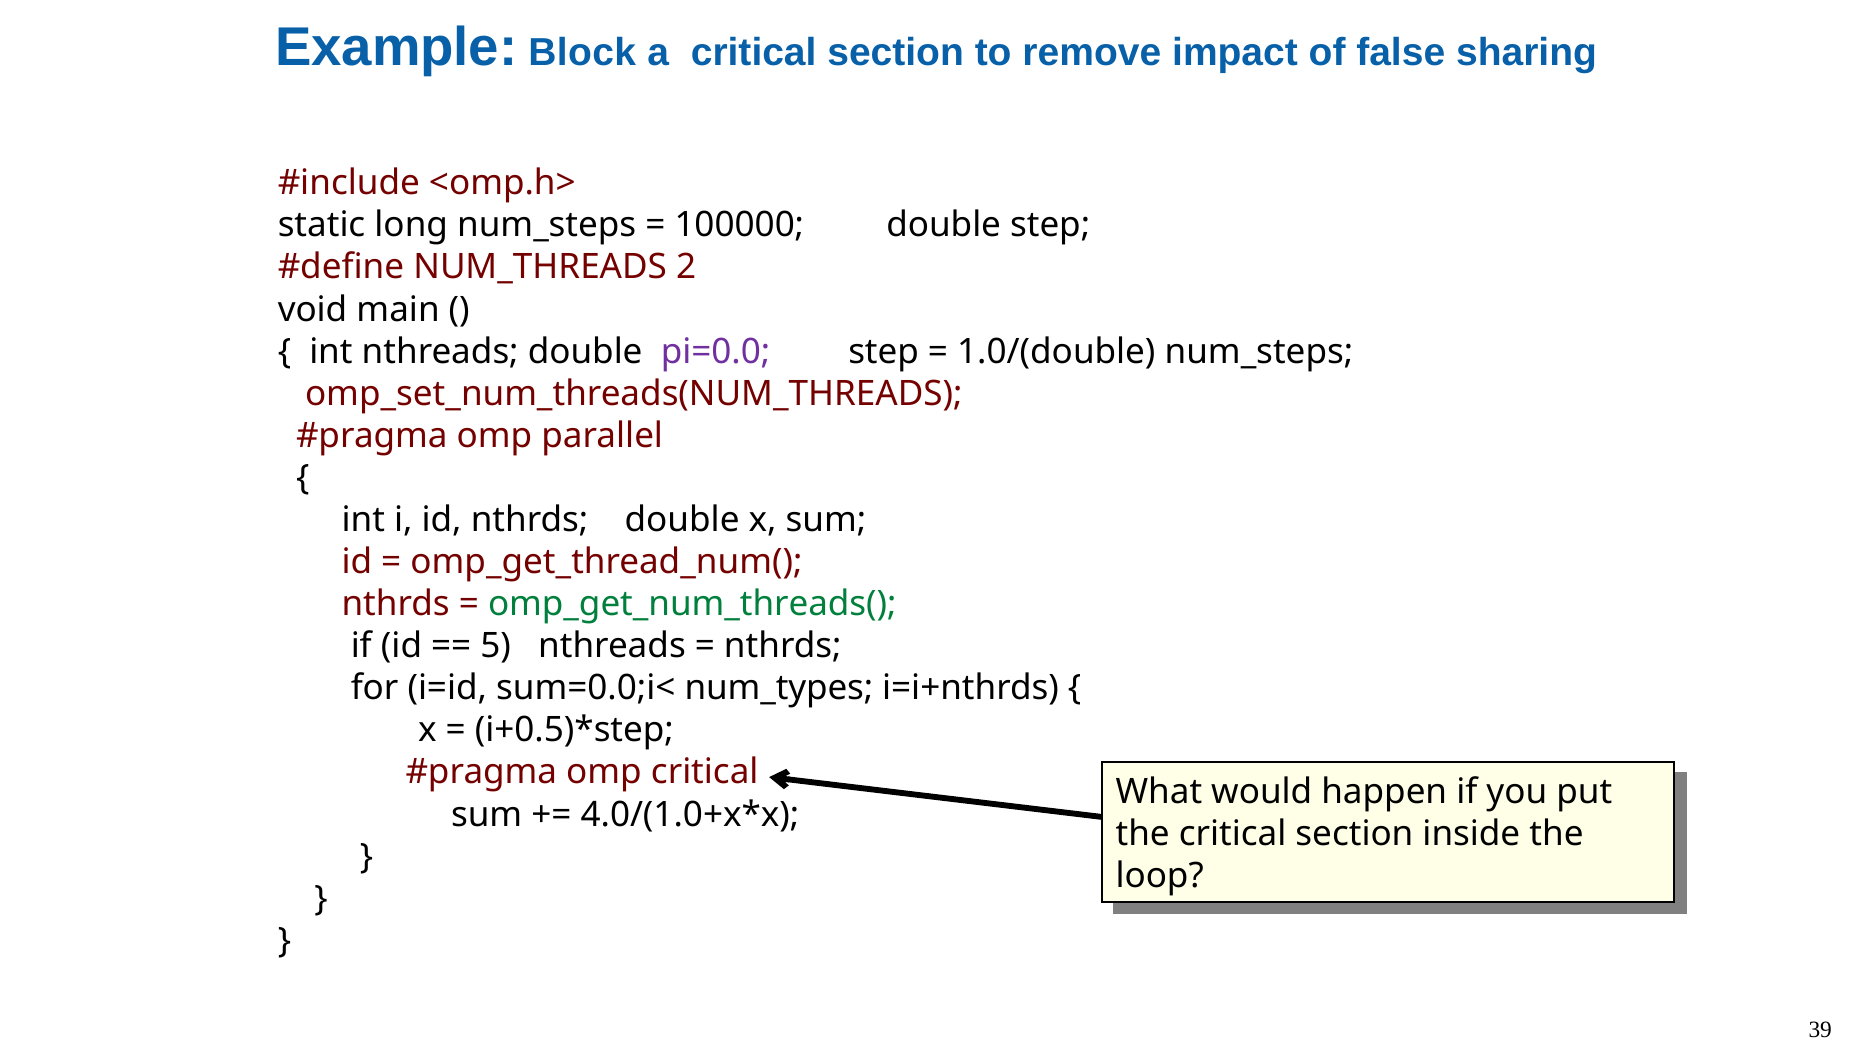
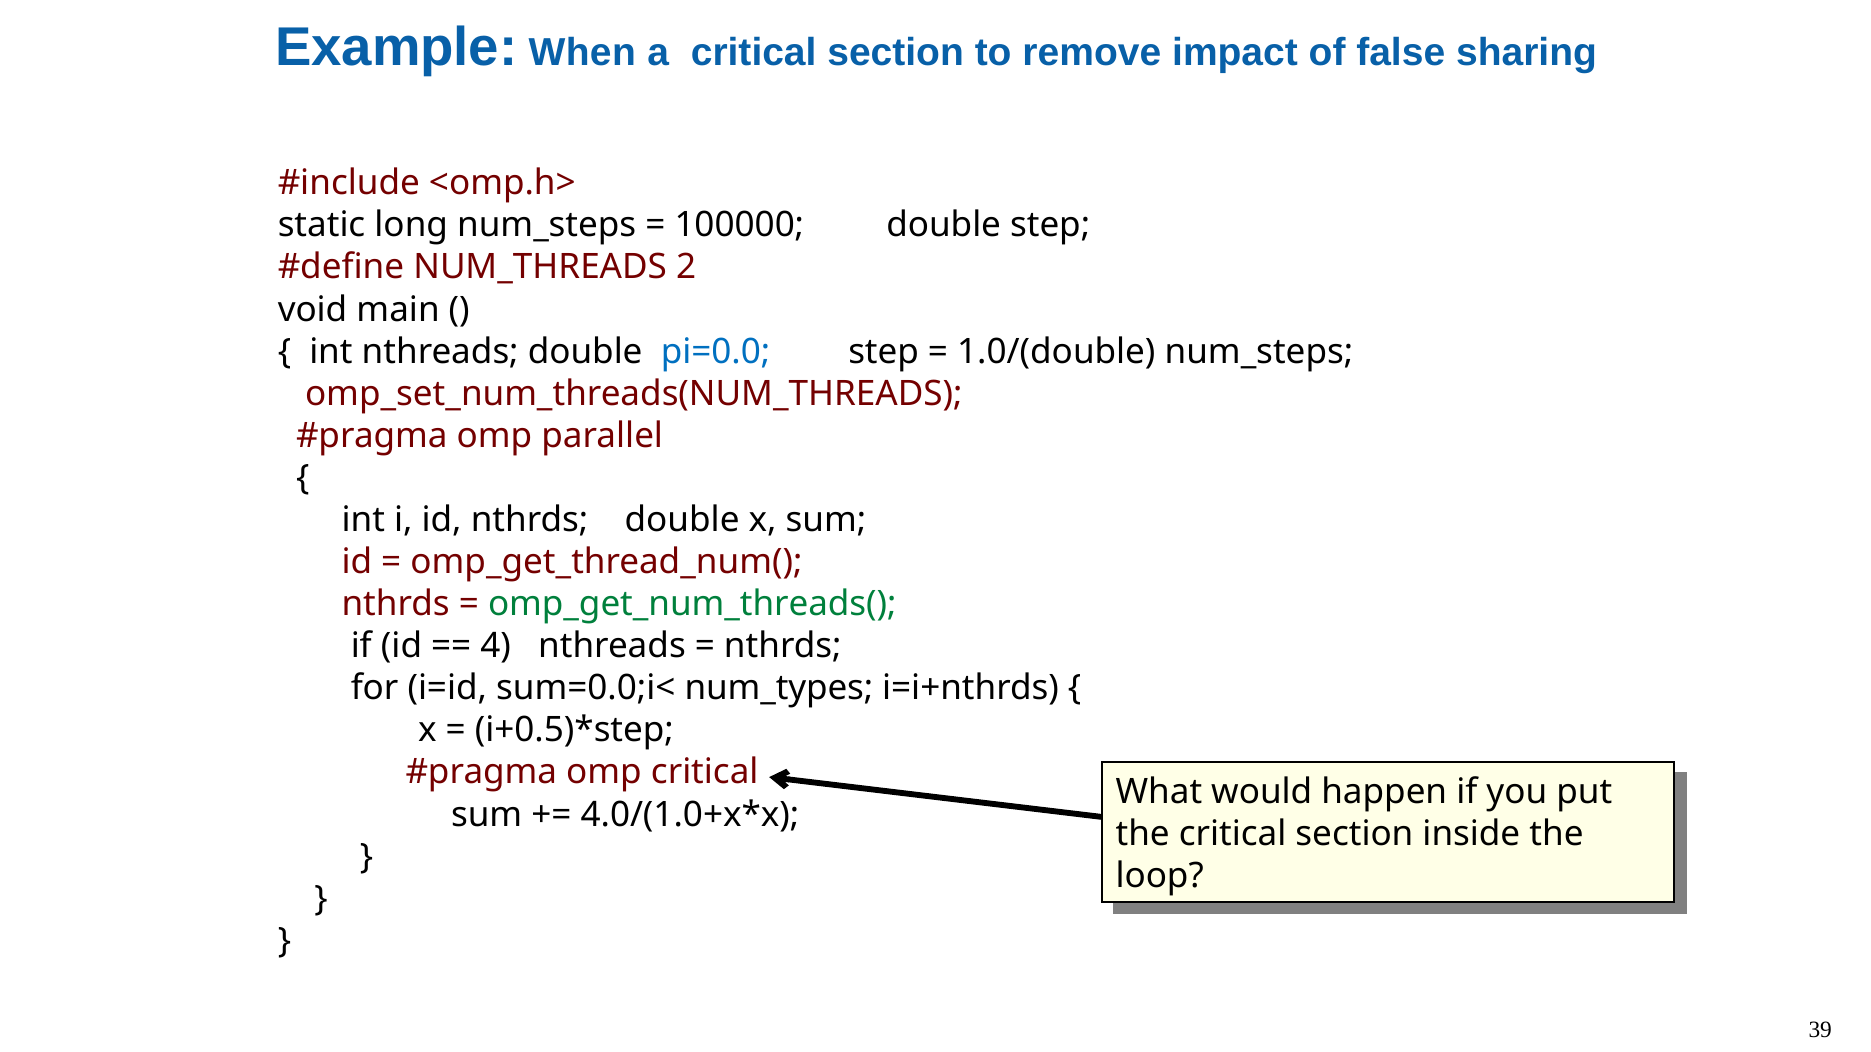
Block: Block -> When (582, 53)
pi=0.0 colour: purple -> blue (716, 352)
5: 5 -> 4 (496, 646)
